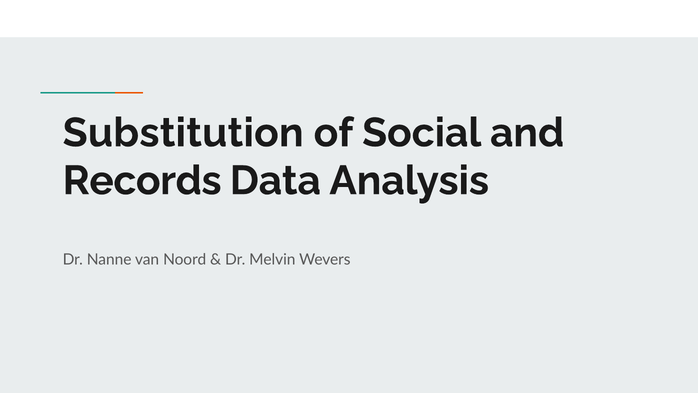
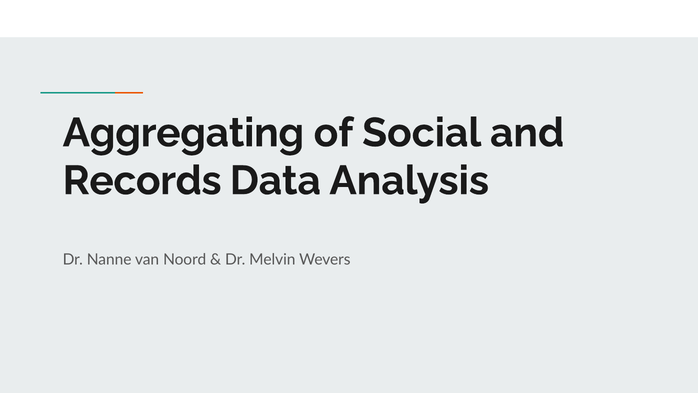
Substitution: Substitution -> Aggregating (183, 133)
